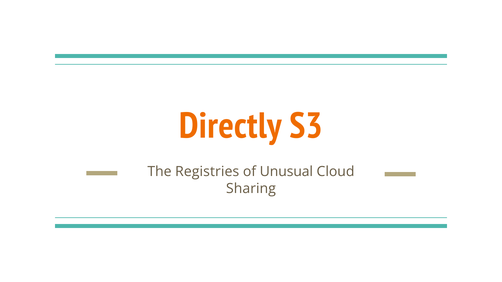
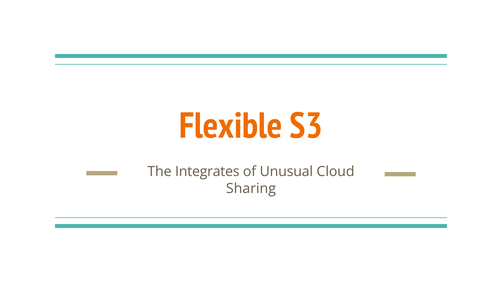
Directly: Directly -> Flexible (231, 126)
Registries: Registries -> Integrates (207, 172)
